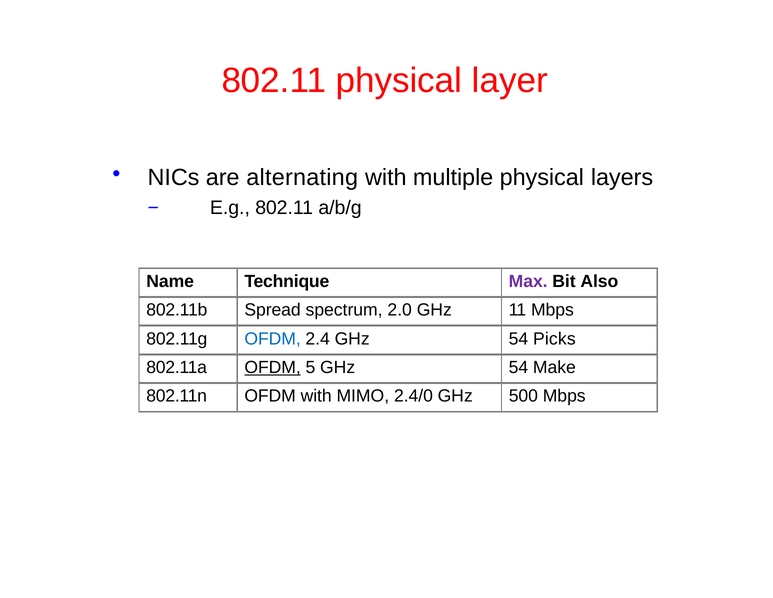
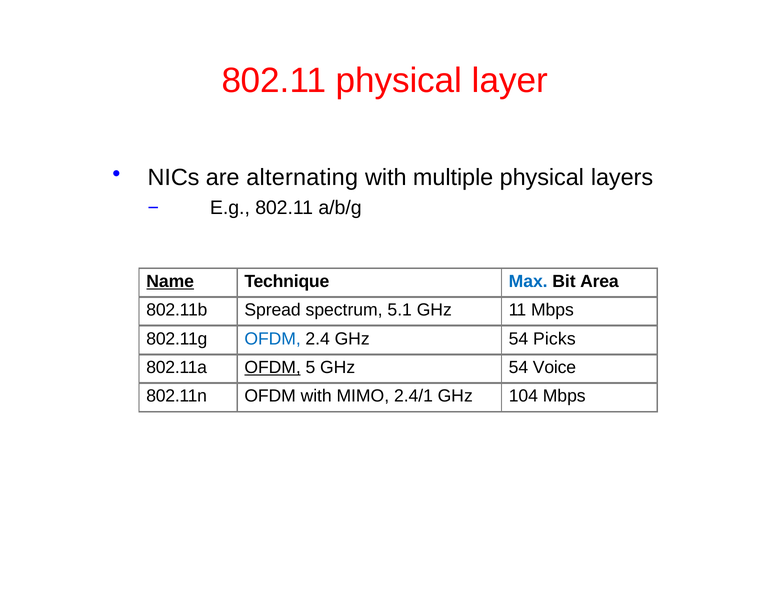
Name underline: none -> present (170, 281)
Max colour: purple -> blue (528, 281)
Also: Also -> Area (599, 281)
2.0: 2.0 -> 5.1 (400, 310)
Make: Make -> Voice (554, 367)
2.4/0: 2.4/0 -> 2.4/1 (413, 396)
500: 500 -> 104 (523, 396)
